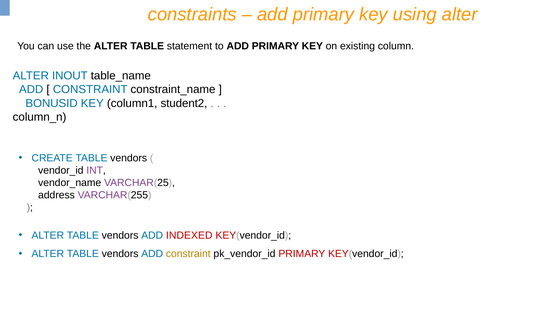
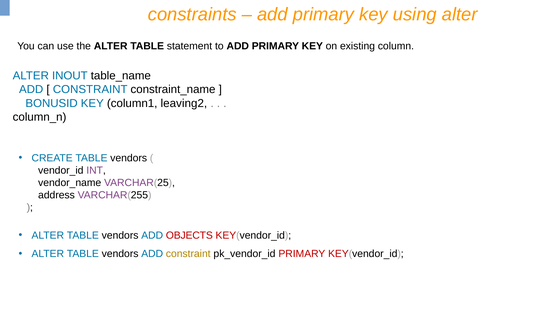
student2: student2 -> leaving2 (184, 103)
INDEXED: INDEXED -> OBJECTS (189, 235)
